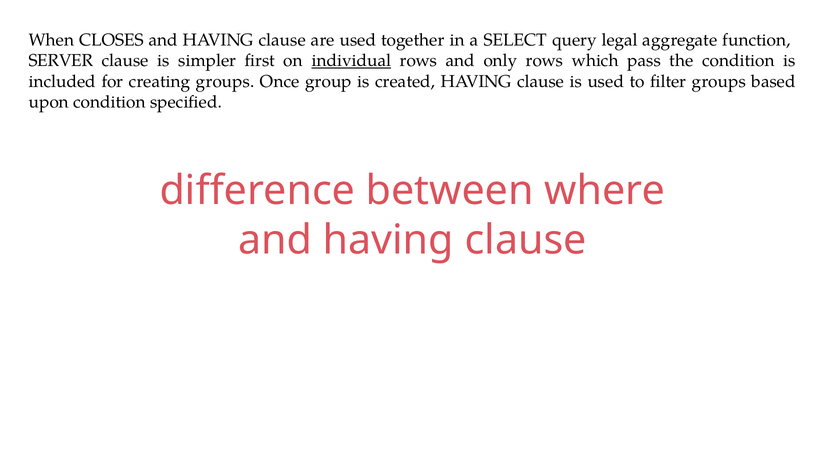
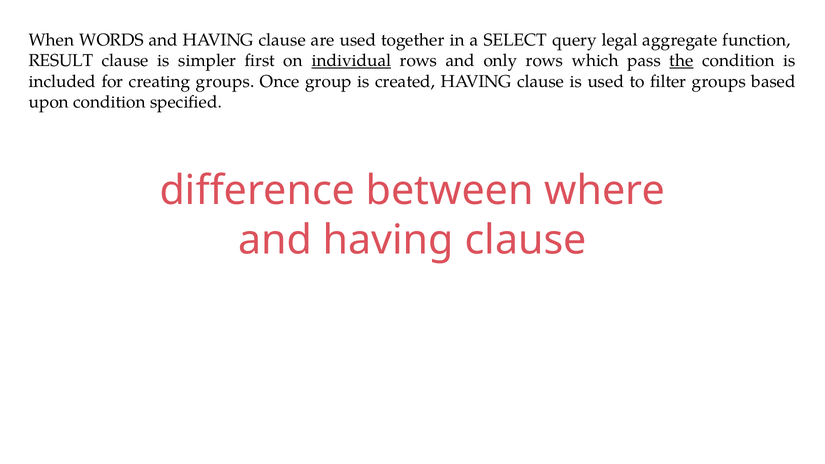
CLOSES: CLOSES -> WORDS (111, 40)
SERVER: SERVER -> RESULT (61, 61)
the underline: none -> present (682, 61)
